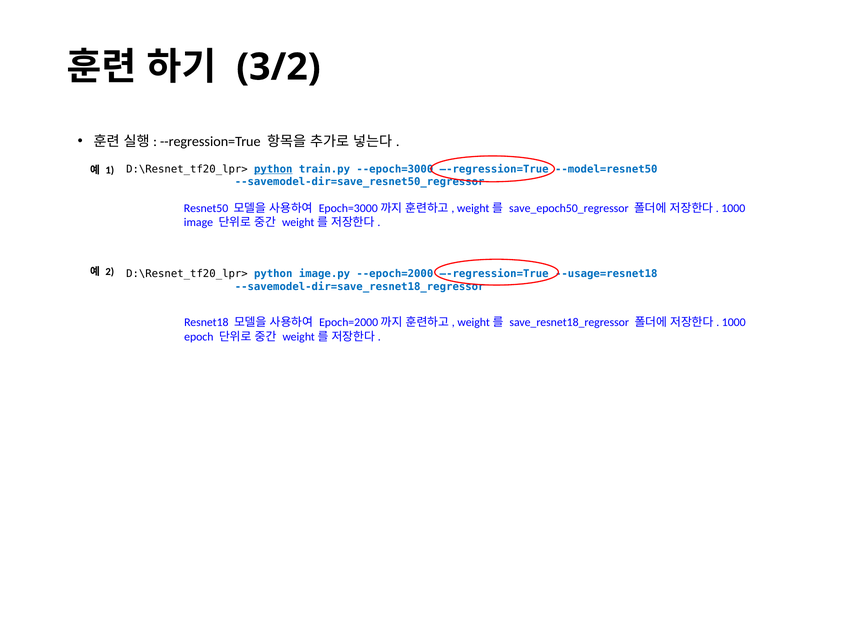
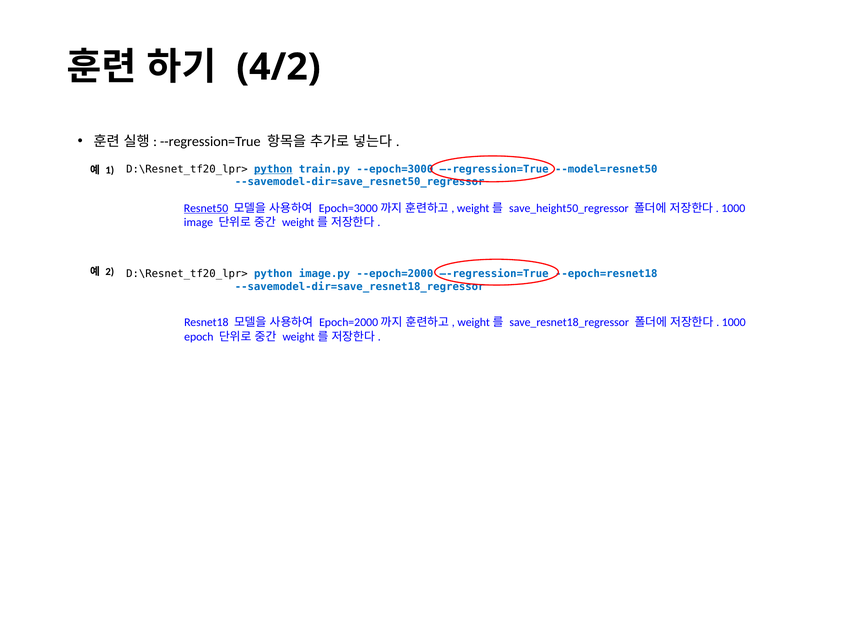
3/2: 3/2 -> 4/2 (278, 67)
Resnet50 underline: none -> present (206, 208)
save_epoch50_regressor: save_epoch50_regressor -> save_height50_regressor (569, 208)
--usage=resnet18: --usage=resnet18 -> --epoch=resnet18 (606, 274)
